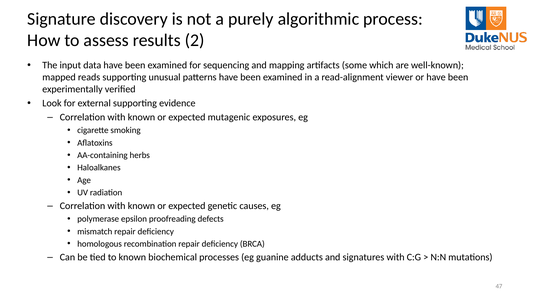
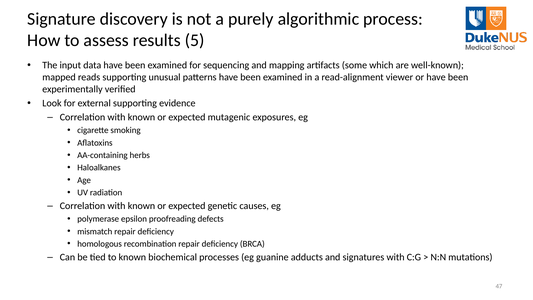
2: 2 -> 5 (195, 40)
